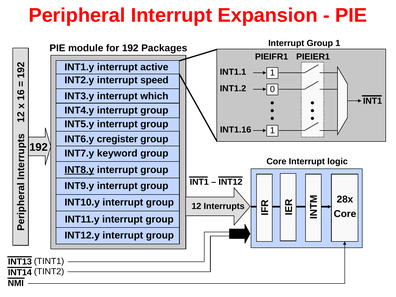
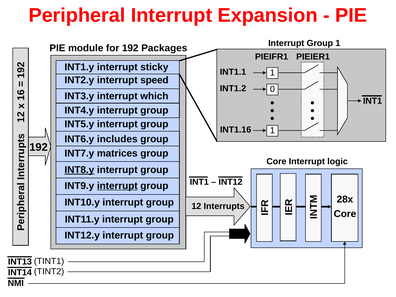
active: active -> sticky (154, 67)
cregister: cregister -> includes (117, 139)
keyword: keyword -> matrices (117, 153)
interrupt underline: none -> present (117, 186)
